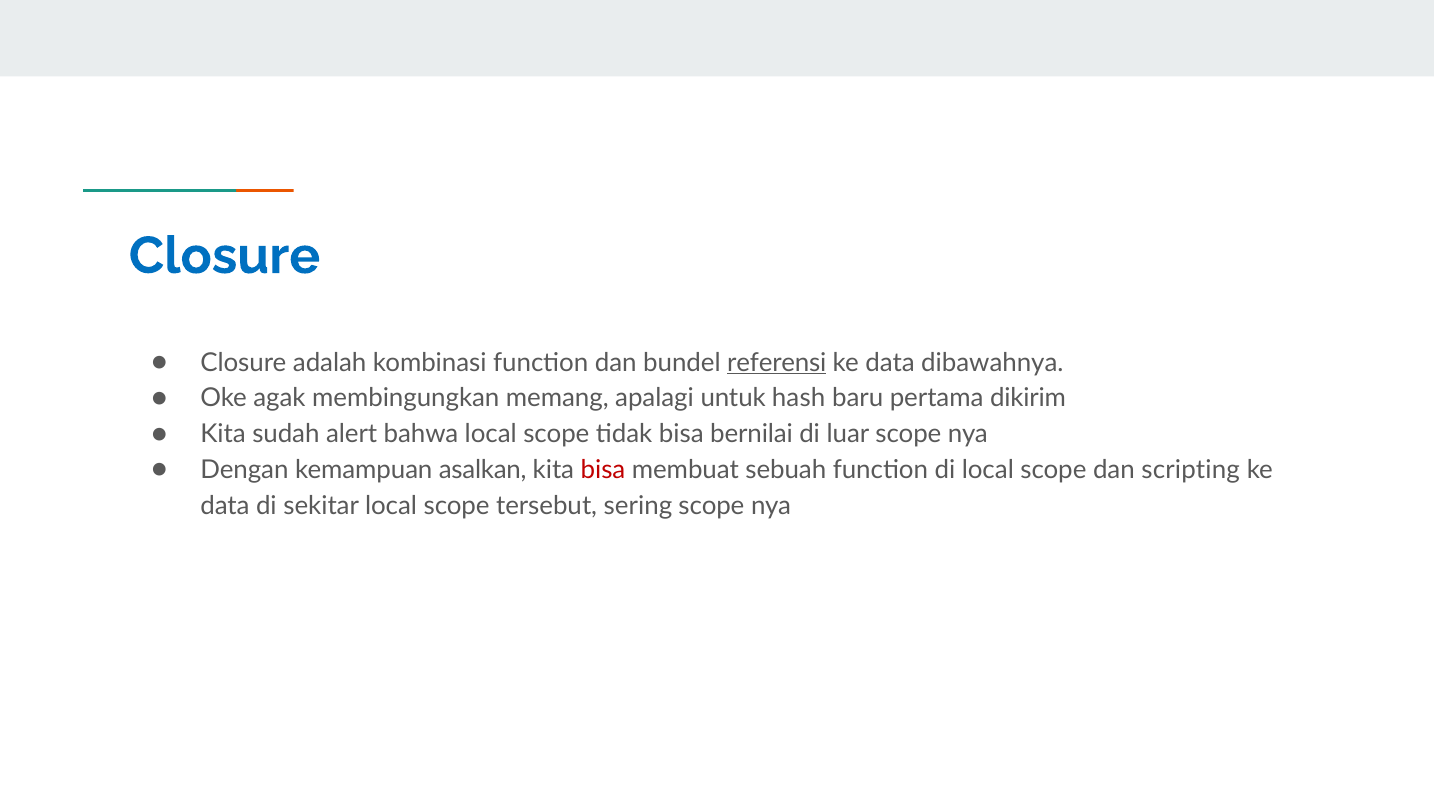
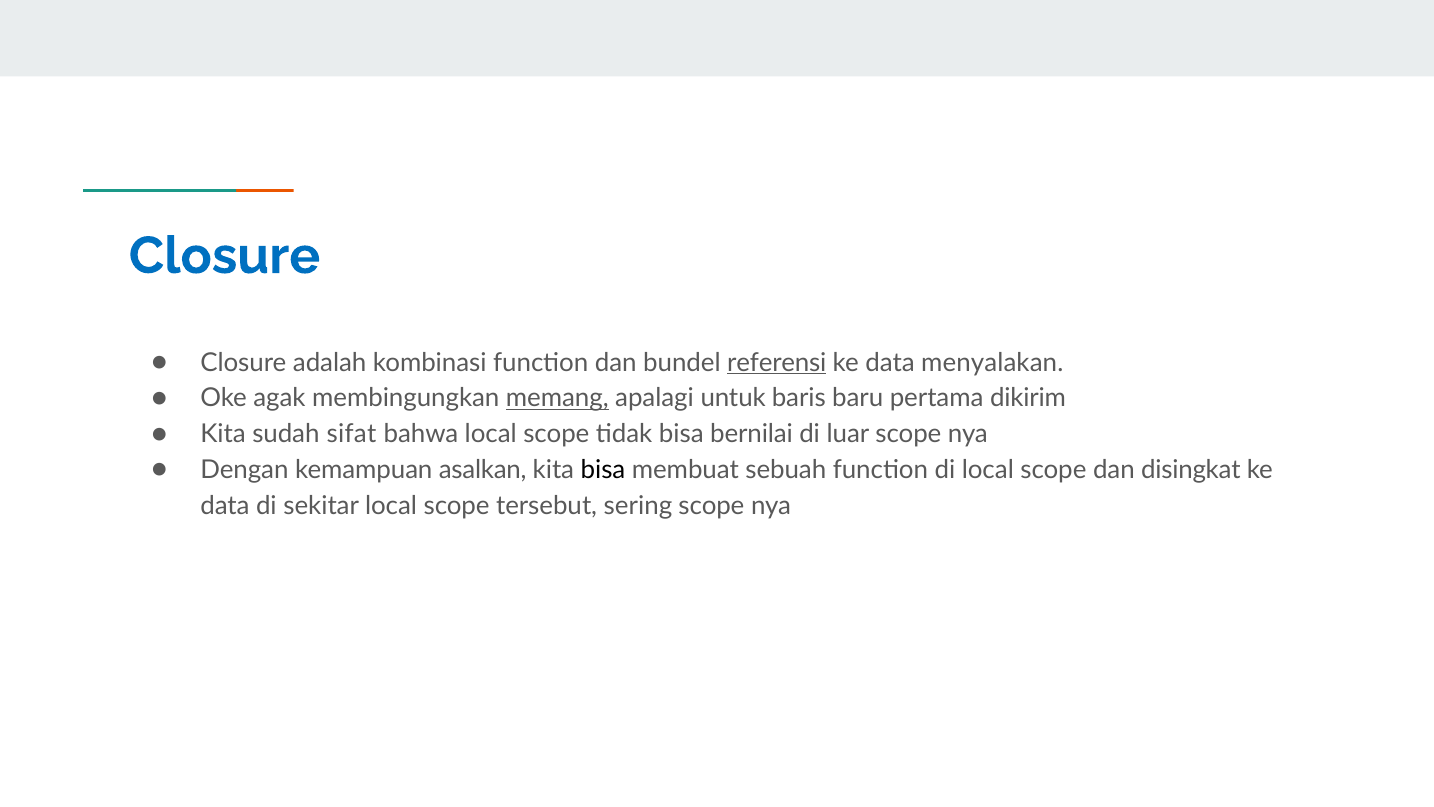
dibawahnya: dibawahnya -> menyalakan (992, 362)
memang underline: none -> present (557, 398)
hash: hash -> baris (799, 398)
alert: alert -> sifat (351, 434)
bisa colour: red -> black (603, 470)
scripting: scripting -> disingkat (1191, 470)
